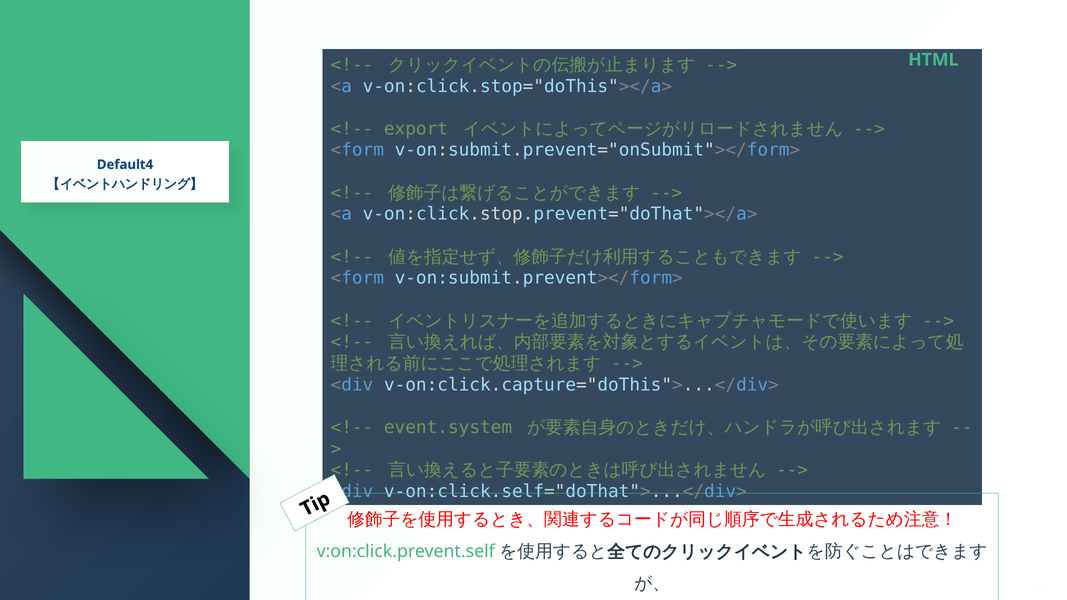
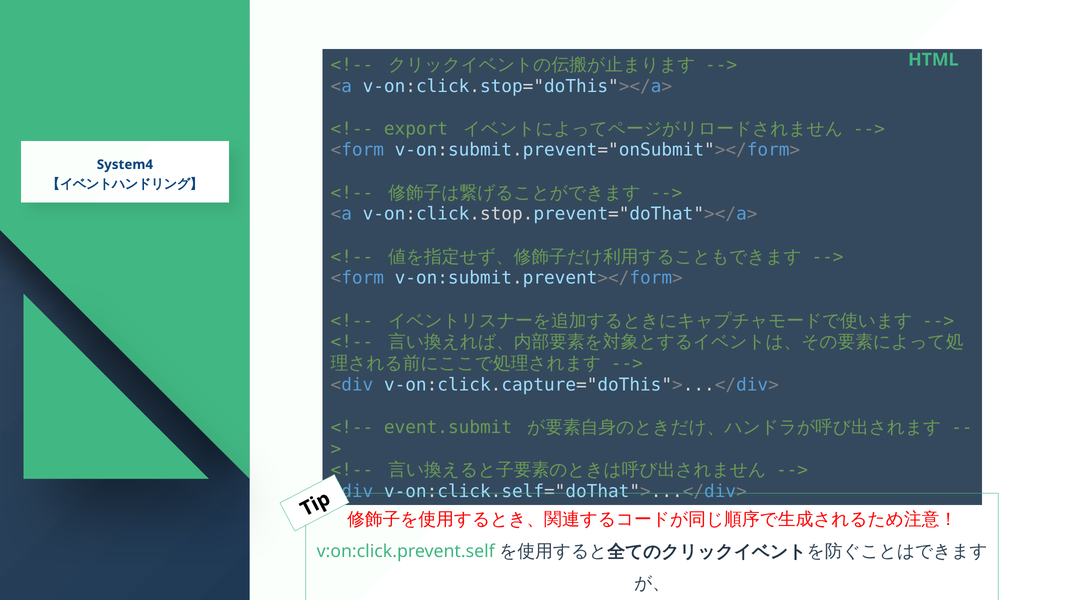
Default4: Default4 -> System4 (125, 165)
event.system: event.system -> event.submit (448, 427)
